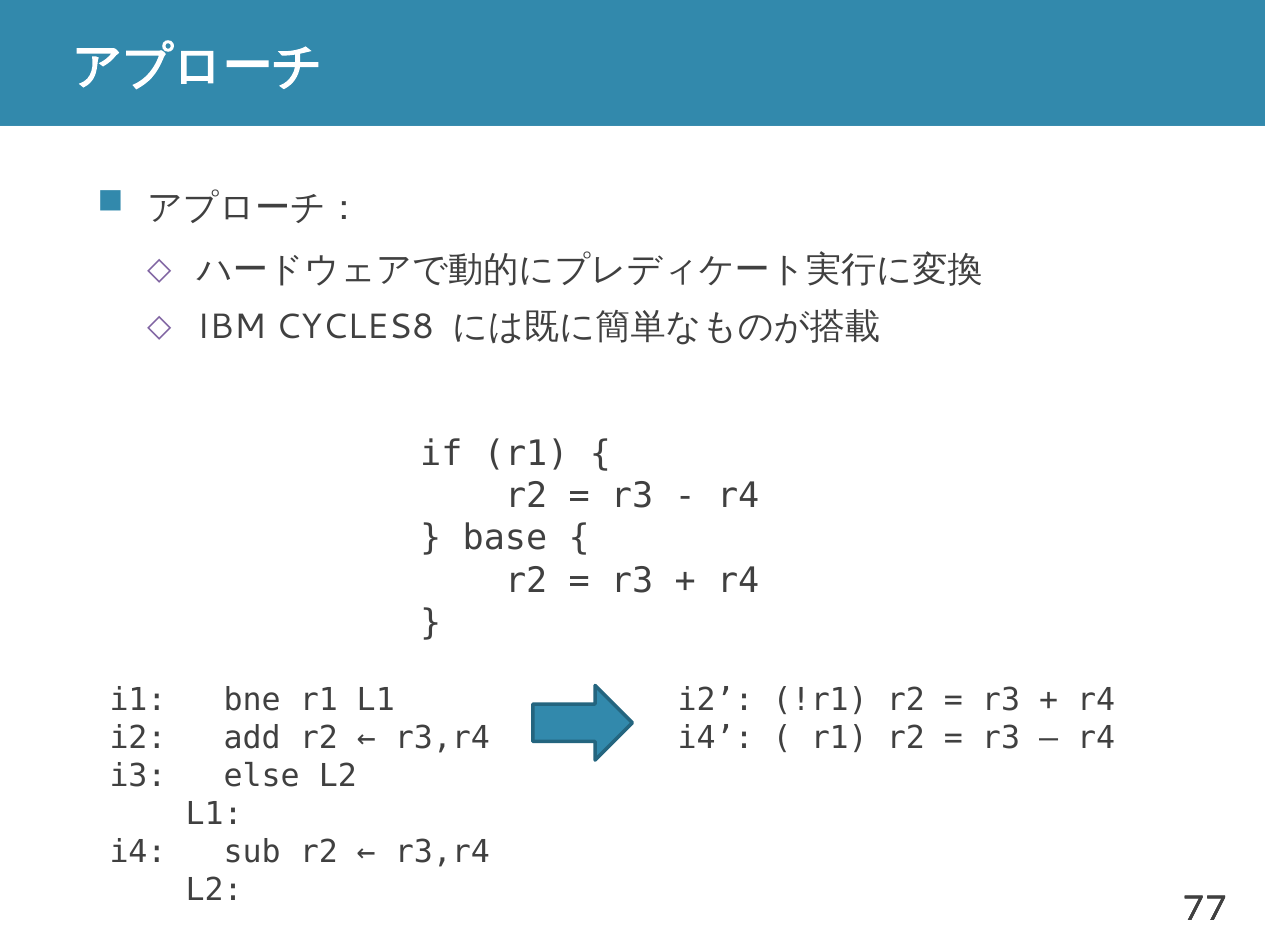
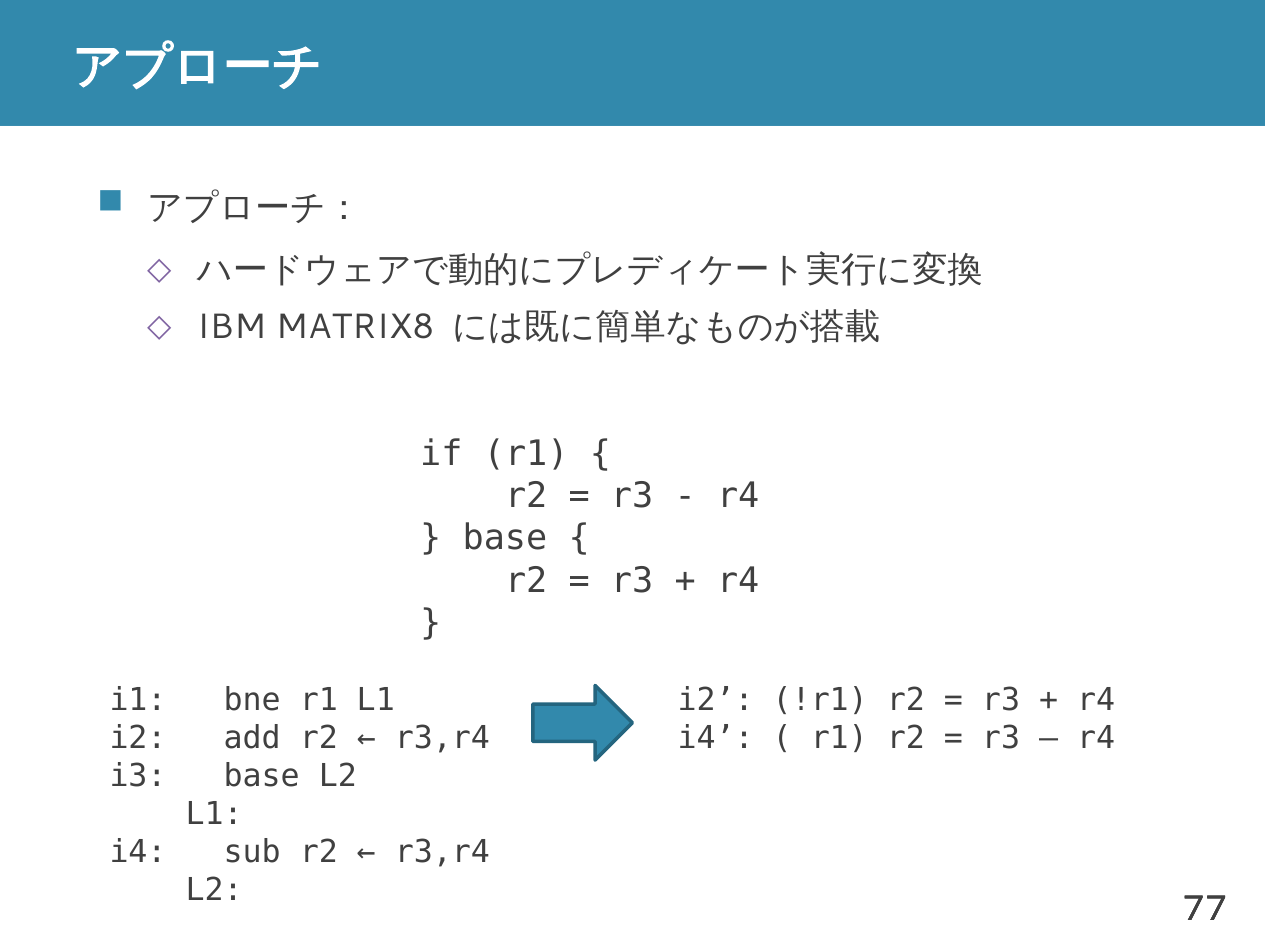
CYCLES8: CYCLES8 -> MATRIX8 (355, 327)
i3 else: else -> base (262, 777)
